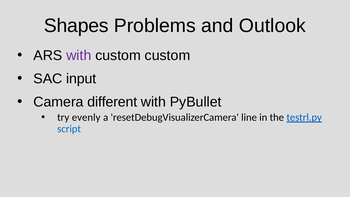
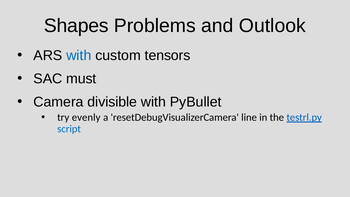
with colour: purple -> blue (79, 56)
custom custom: custom -> tensors (168, 56)
input: input -> must (81, 79)
different: different -> divisible (112, 102)
